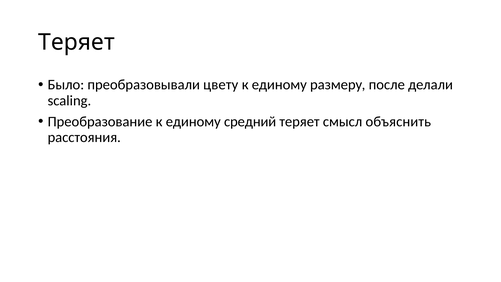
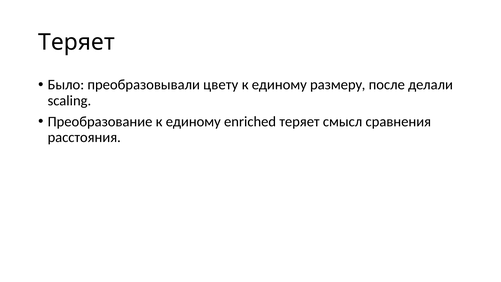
средний: средний -> enriched (250, 121)
объяснить: объяснить -> сравнения (398, 121)
